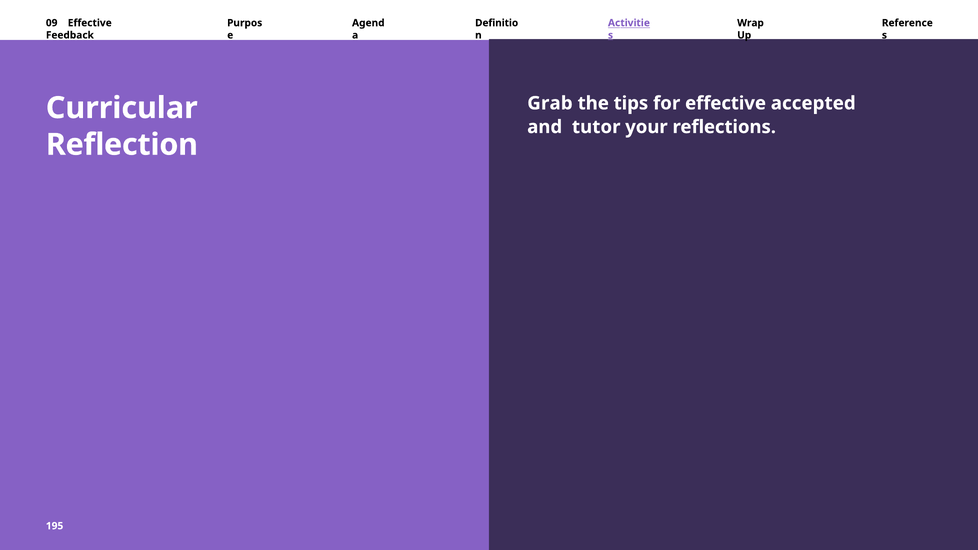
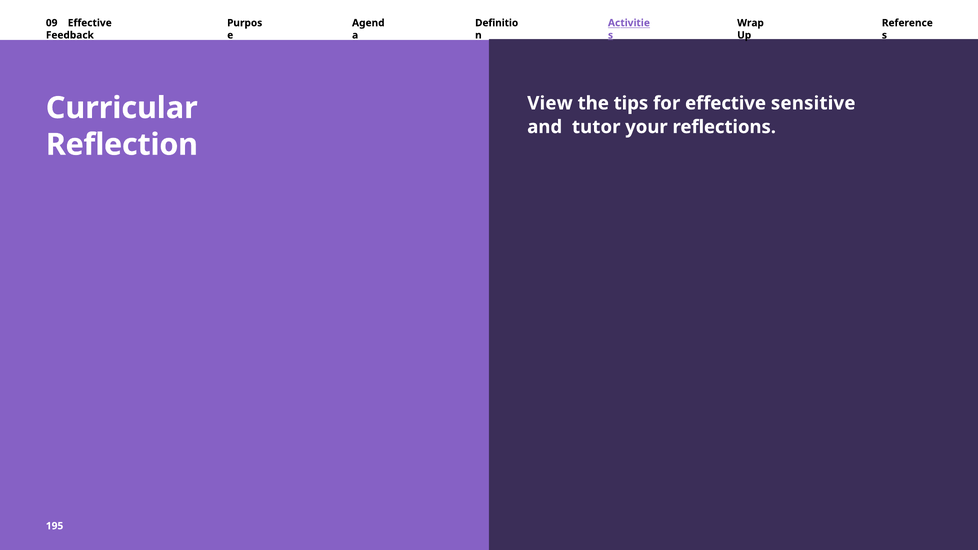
Grab: Grab -> View (550, 103)
accepted: accepted -> sensitive (813, 103)
